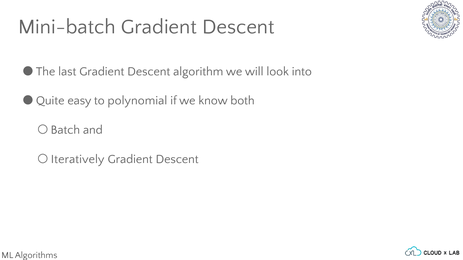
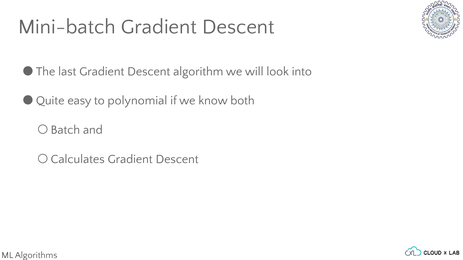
Iteratively: Iteratively -> Calculates (78, 159)
